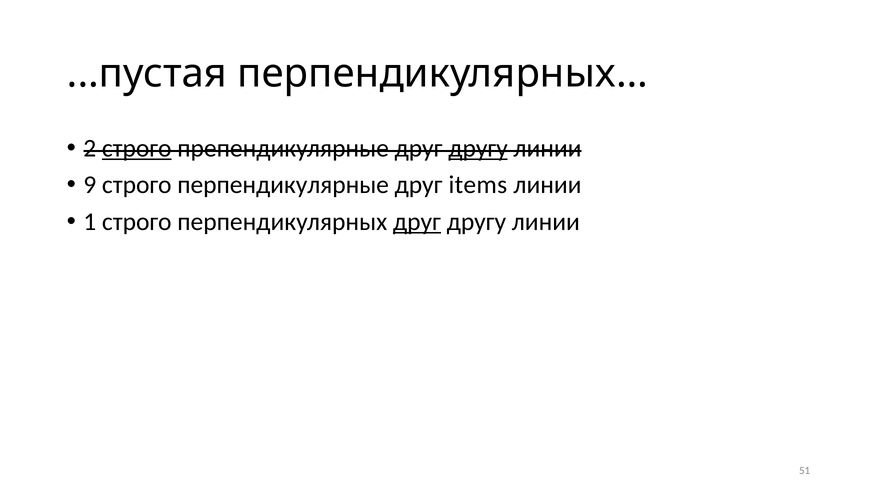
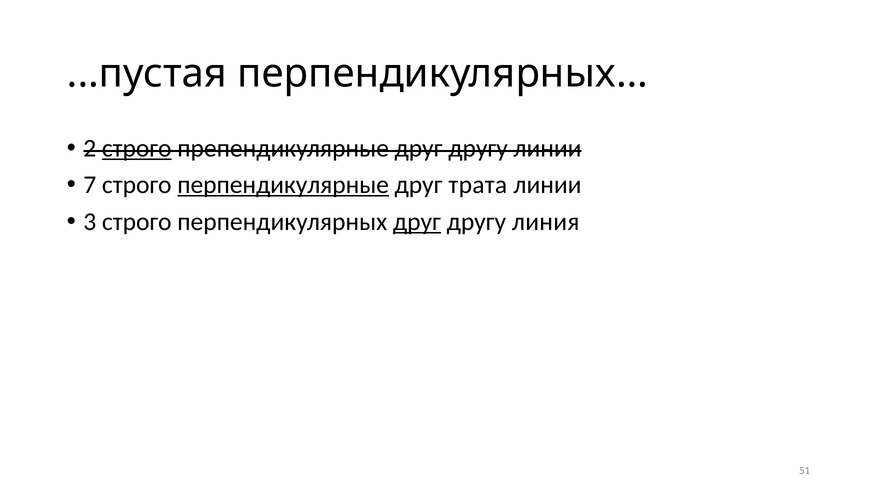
другу underline: present -> none (478, 148)
9: 9 -> 7 (90, 185)
перпендикулярные underline: none -> present (283, 185)
items: items -> трата (478, 185)
1: 1 -> 3 (90, 222)
линии: линии -> линия (546, 222)
